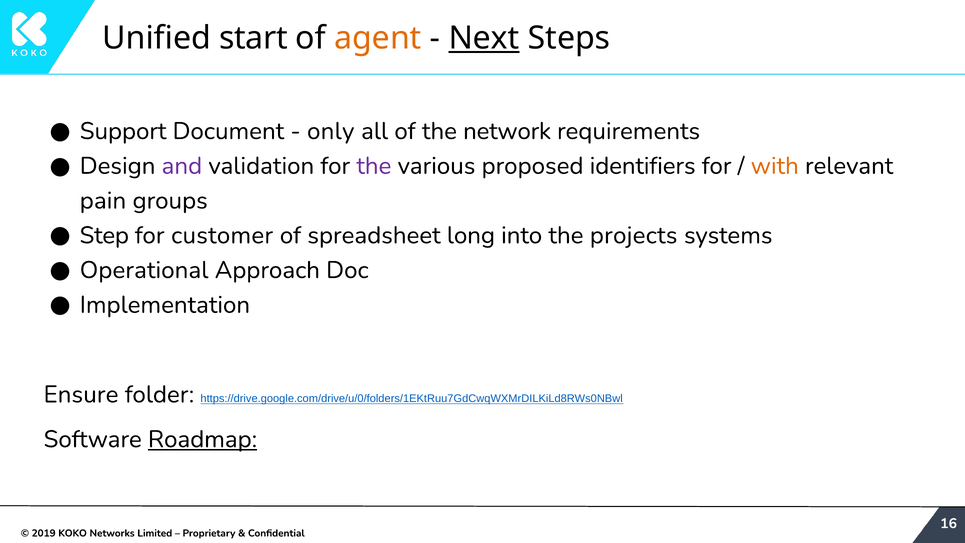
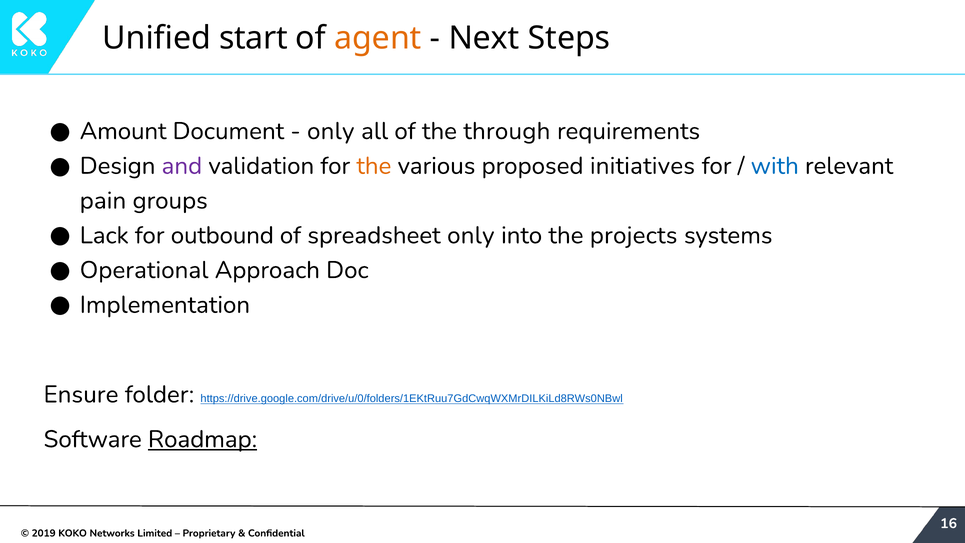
Next underline: present -> none (484, 38)
Support: Support -> Amount (123, 131)
network: network -> through (507, 131)
the colour: purple -> orange (374, 166)
identifiers: identifiers -> initiatives (642, 166)
with colour: orange -> blue (775, 166)
Step: Step -> Lack (104, 235)
customer: customer -> outbound (222, 235)
spreadsheet long: long -> only (471, 235)
